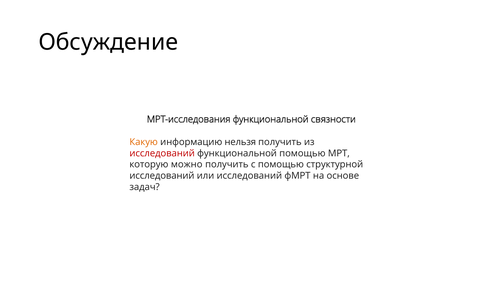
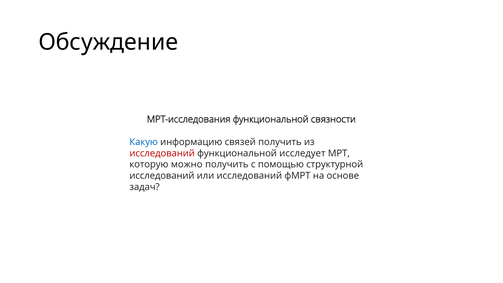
Какую colour: orange -> blue (144, 142)
нельзя: нельзя -> связей (240, 142)
функциональной помощью: помощью -> исследует (302, 153)
